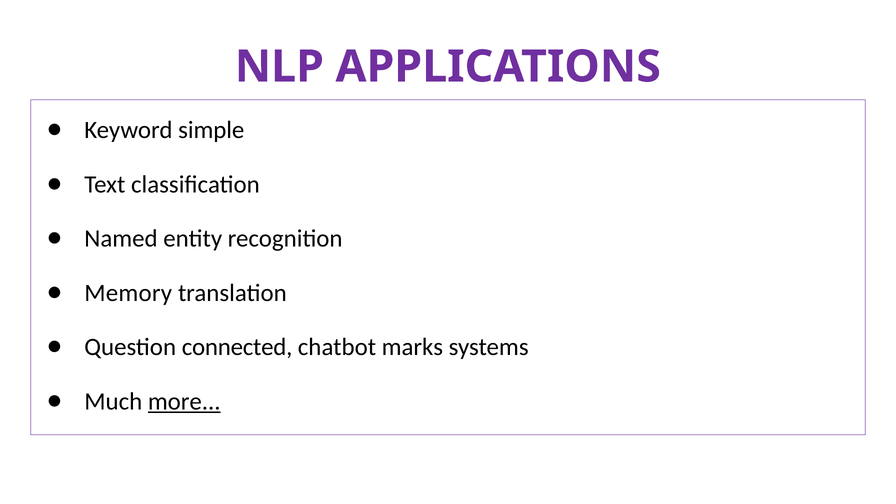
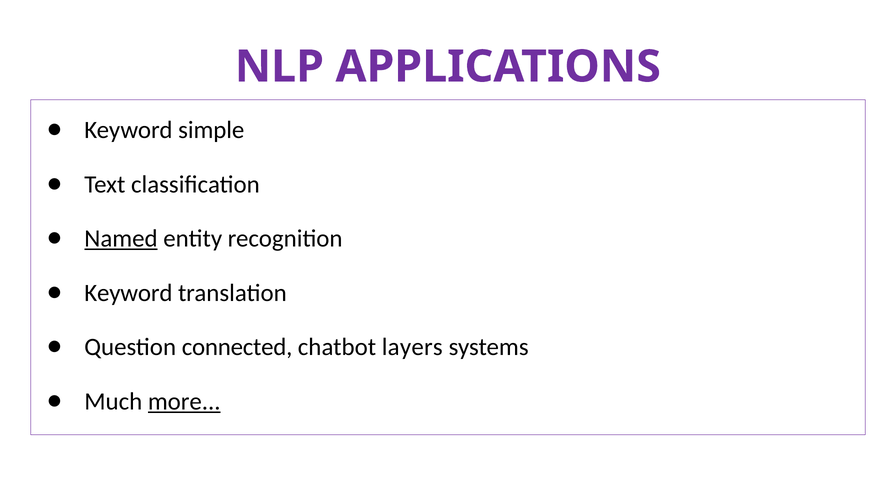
Named underline: none -> present (121, 239)
Memory: Memory -> Keyword (128, 293)
marks: marks -> layers (412, 347)
